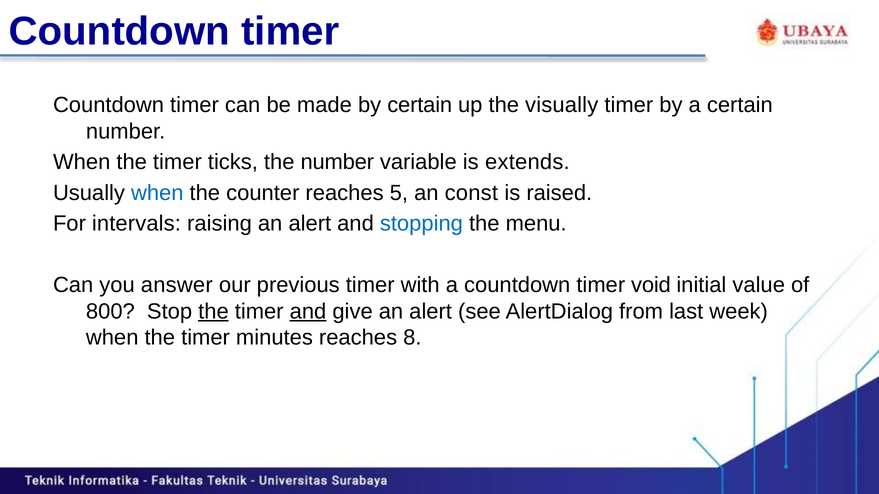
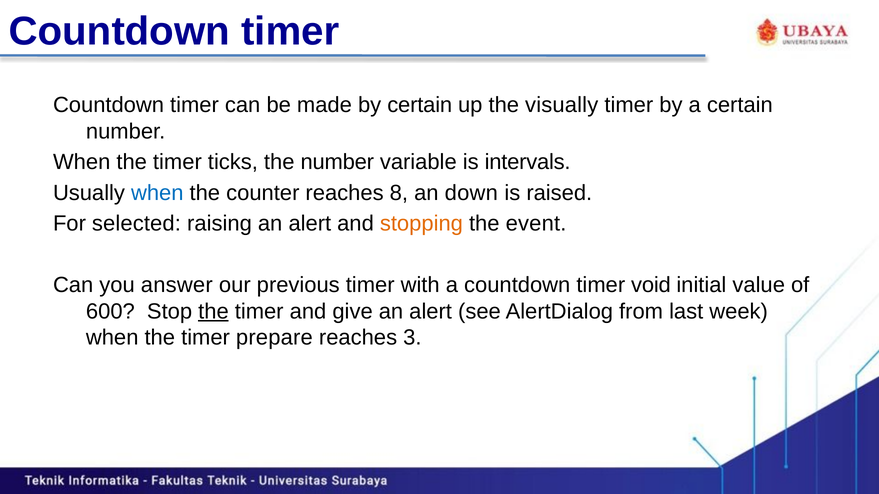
extends: extends -> intervals (528, 162)
5: 5 -> 8 (399, 193)
const: const -> down (471, 193)
intervals: intervals -> selected (136, 224)
stopping colour: blue -> orange (421, 224)
menu: menu -> event (536, 224)
800: 800 -> 600 (110, 312)
and underline: present -> none (308, 312)
minutes: minutes -> prepare (274, 338)
8: 8 -> 3 (412, 338)
